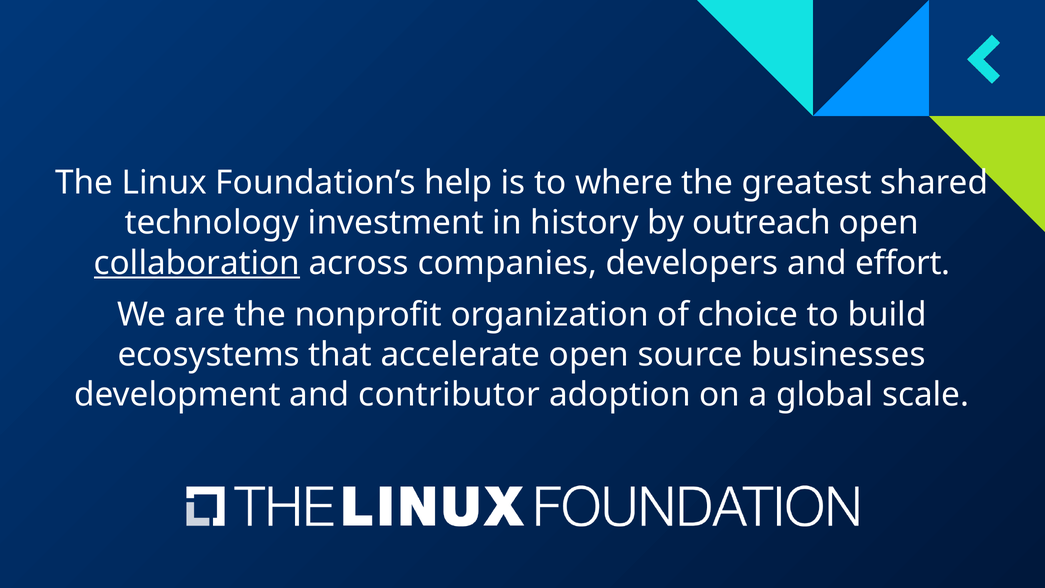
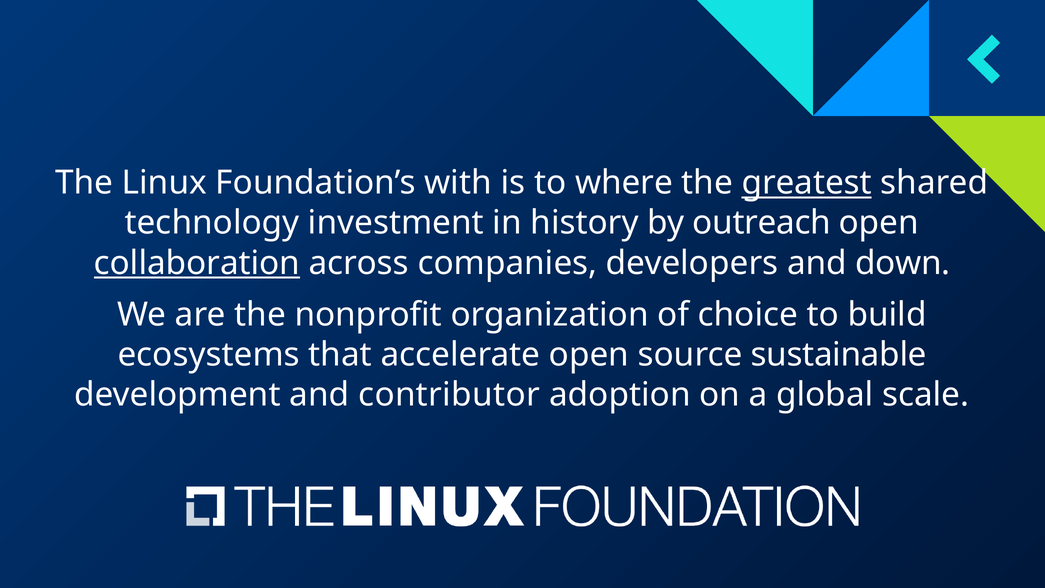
help: help -> with (458, 183)
greatest underline: none -> present (807, 183)
effort: effort -> down (903, 263)
businesses: businesses -> sustainable (839, 355)
